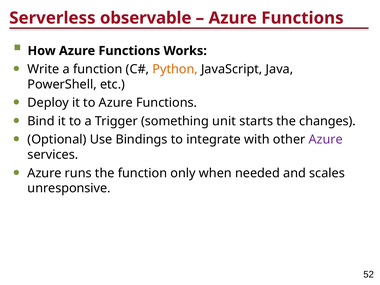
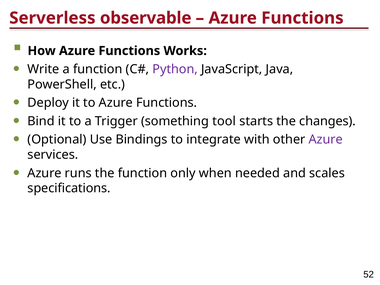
Python colour: orange -> purple (175, 69)
unit: unit -> tool (224, 121)
unresponsive: unresponsive -> specifications (69, 188)
